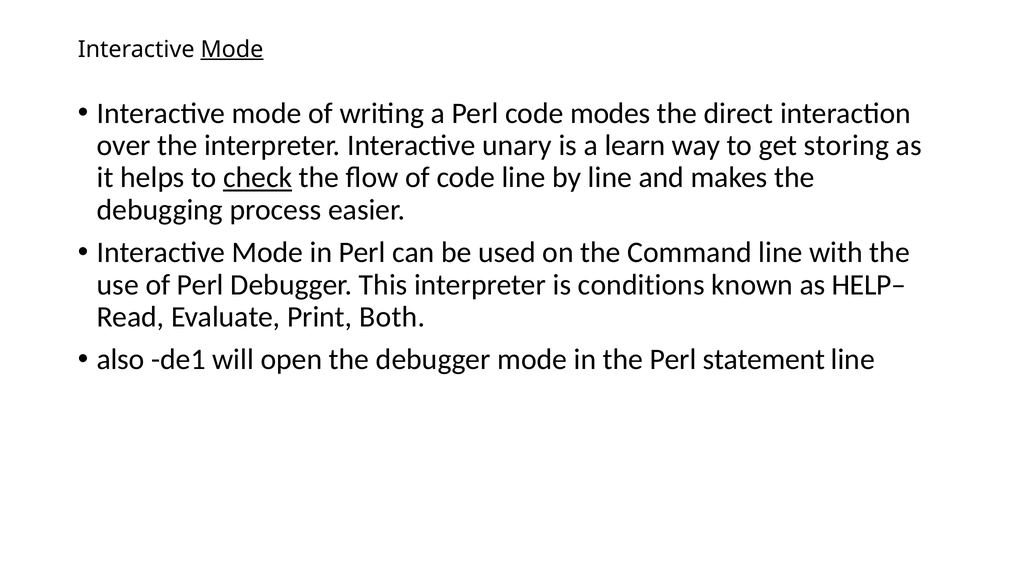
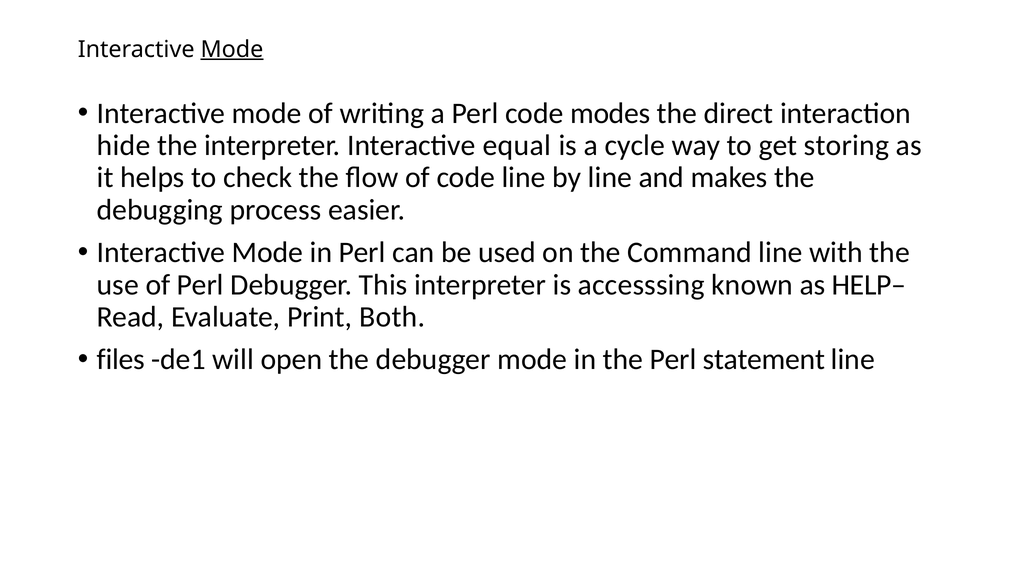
over: over -> hide (124, 145)
unary: unary -> equal (517, 145)
learn: learn -> cycle (635, 145)
check underline: present -> none (258, 178)
conditions: conditions -> accesssing (641, 285)
also: also -> files (121, 359)
